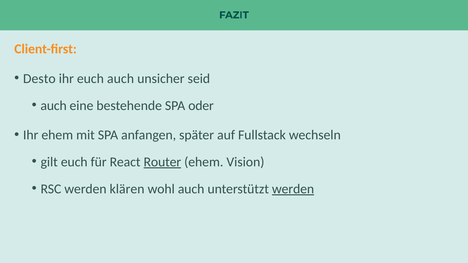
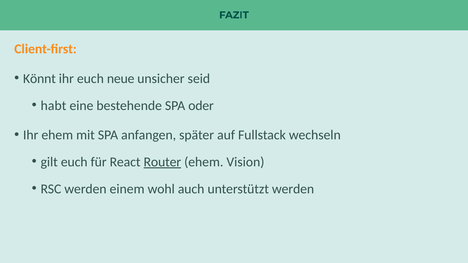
Desto: Desto -> Könnt (39, 79)
euch auch: auch -> neue (121, 79)
auch: auch -> habt (53, 106)
klären: klären -> einem (127, 189)
werden underline: present -> none (293, 189)
